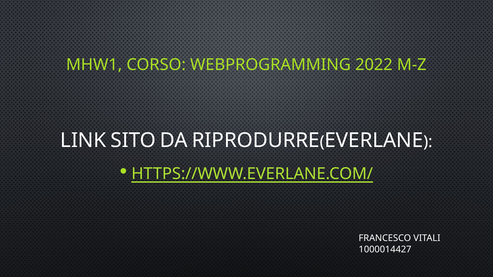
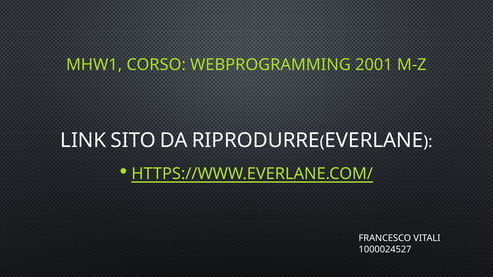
2022: 2022 -> 2001 (374, 65)
1000014427: 1000014427 -> 1000024527 (385, 250)
